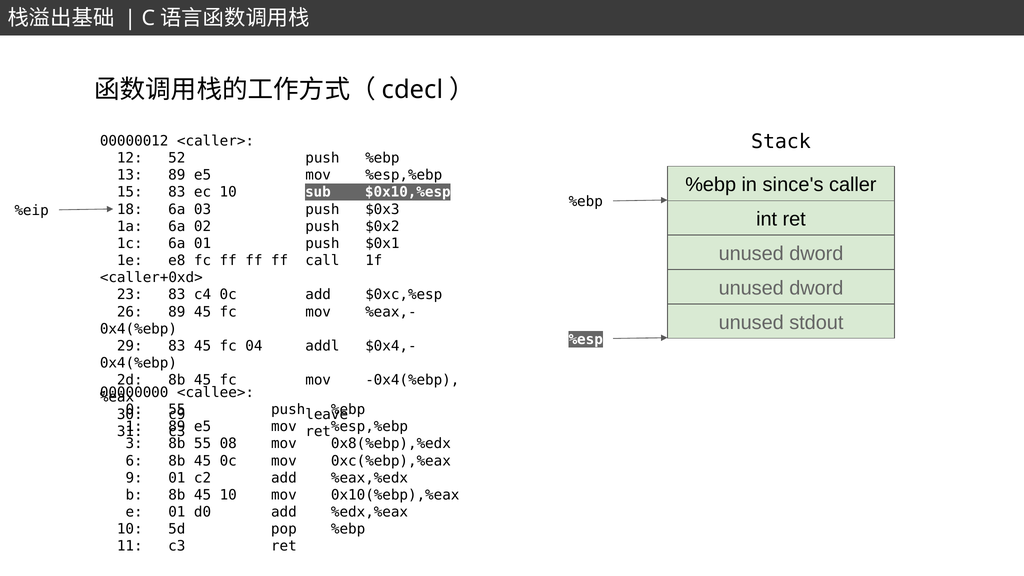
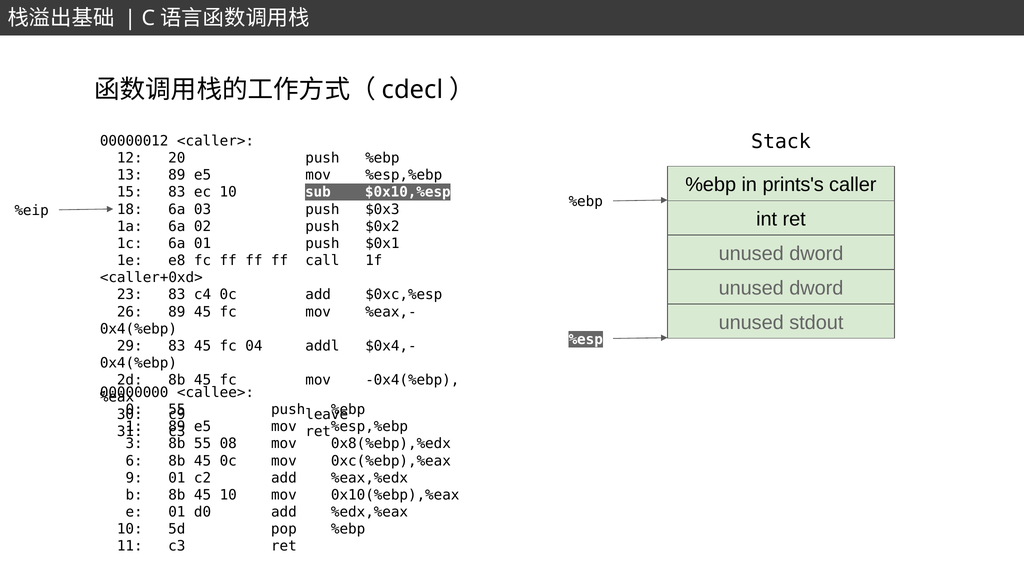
52: 52 -> 20 (177, 158)
since's: since's -> prints's (793, 185)
